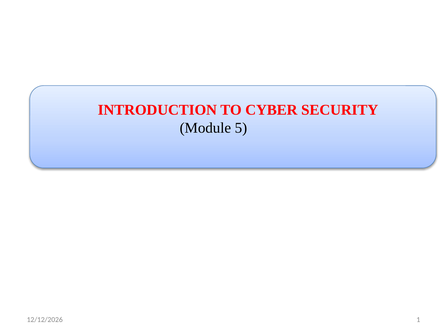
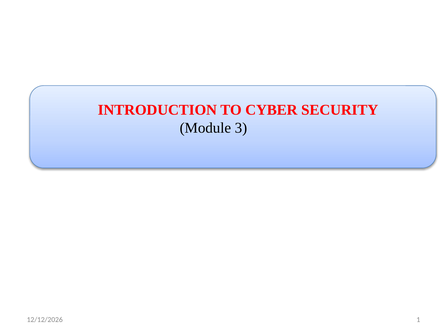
5: 5 -> 3 (241, 128)
